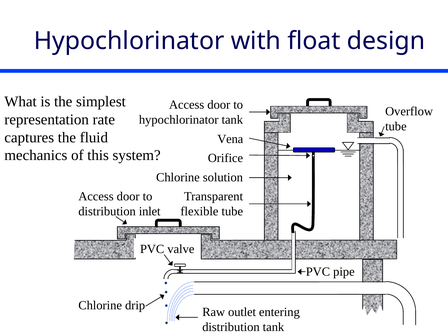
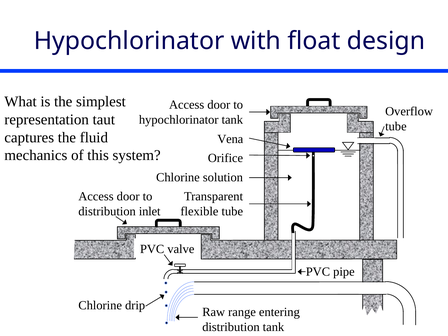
rate: rate -> taut (104, 119)
outlet: outlet -> range (242, 312)
